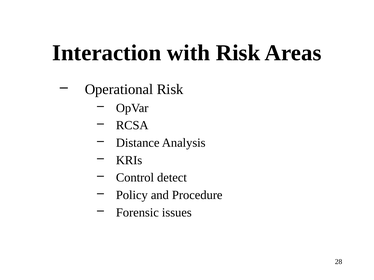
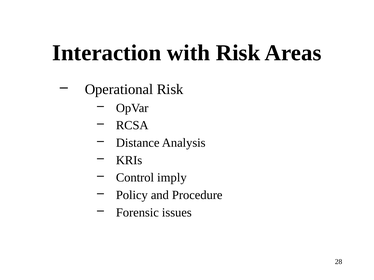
detect: detect -> imply (172, 178)
